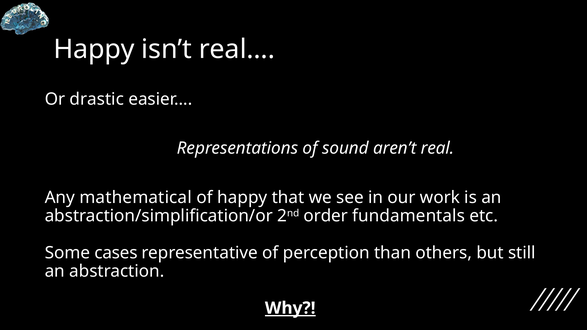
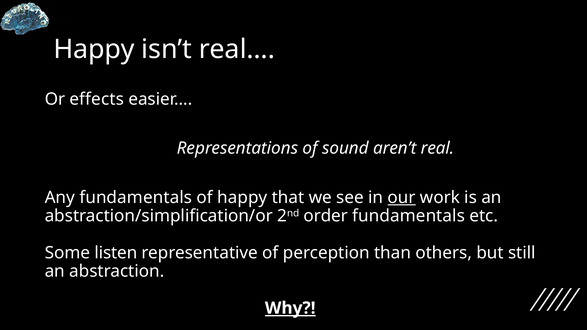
drastic: drastic -> effects (97, 99)
Any mathematical: mathematical -> fundamentals (136, 198)
our underline: none -> present (402, 198)
cases: cases -> listen (116, 253)
